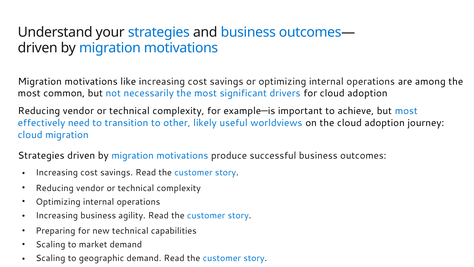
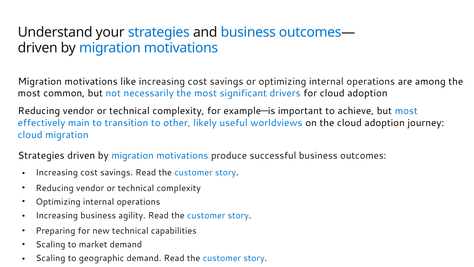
need: need -> main (79, 123)
